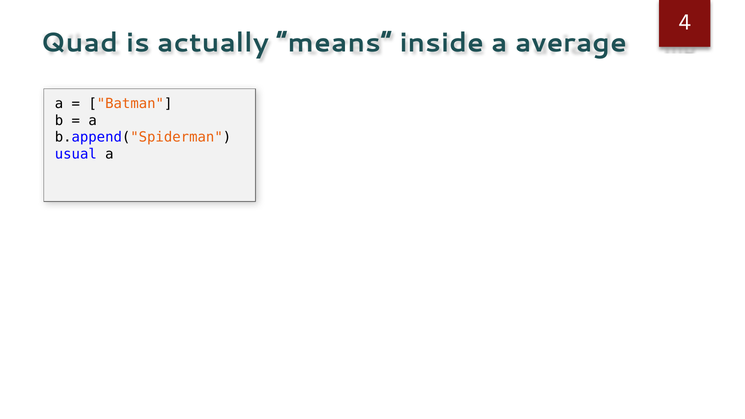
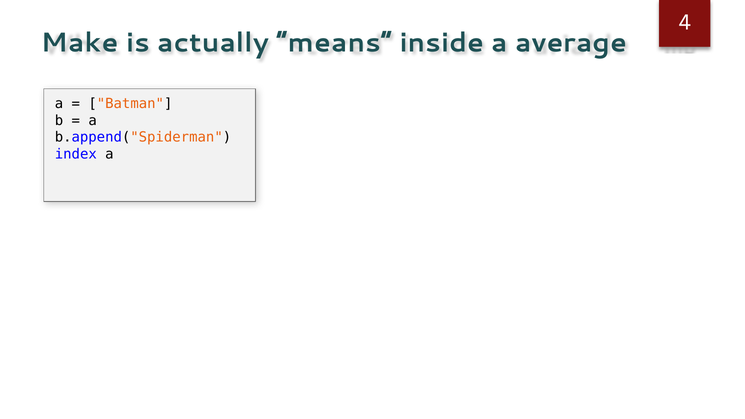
Quad: Quad -> Make (80, 43)
usual: usual -> index (76, 154)
